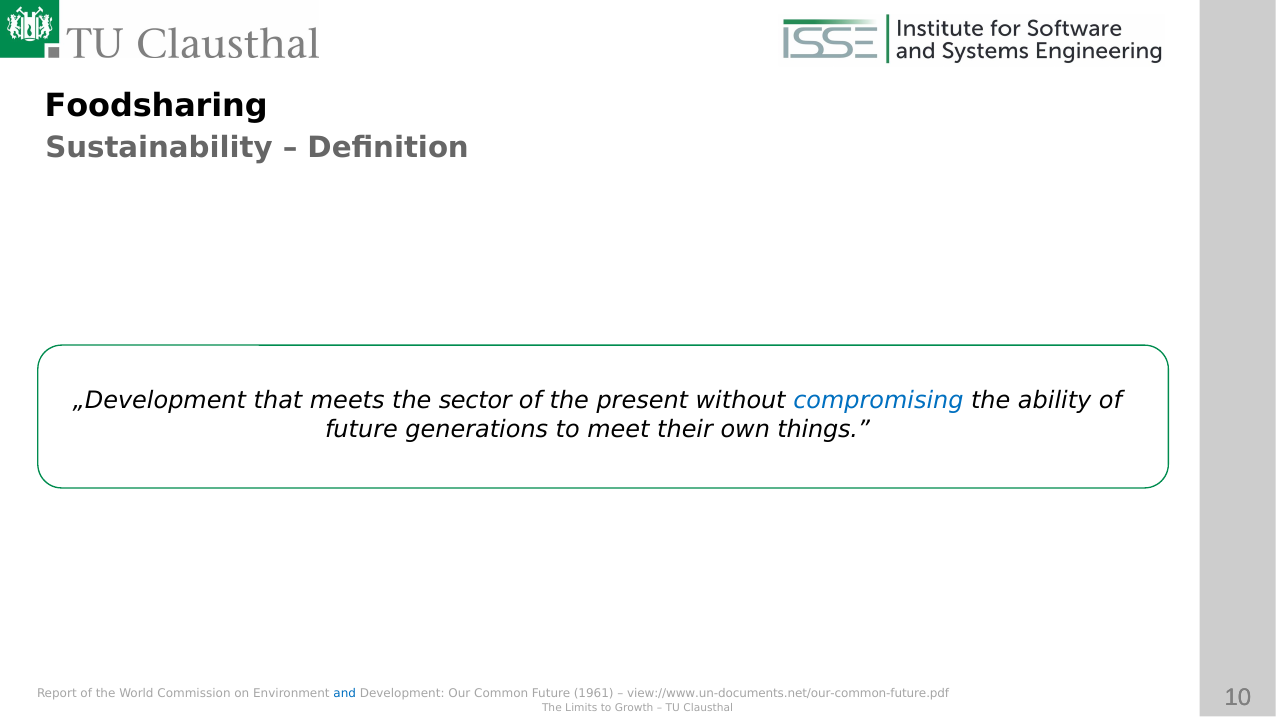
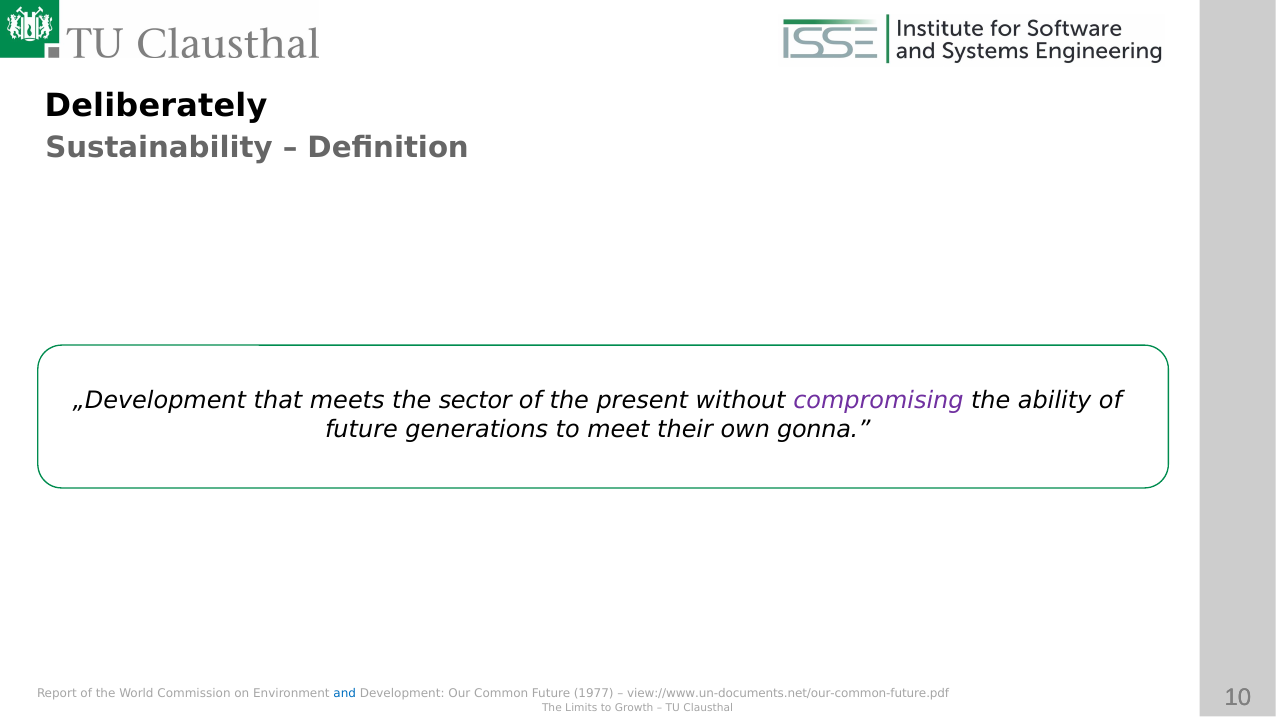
Foodsharing: Foodsharing -> Deliberately (156, 106)
compromising colour: blue -> purple (878, 400)
things: things -> gonna (824, 429)
1961: 1961 -> 1977 (594, 693)
